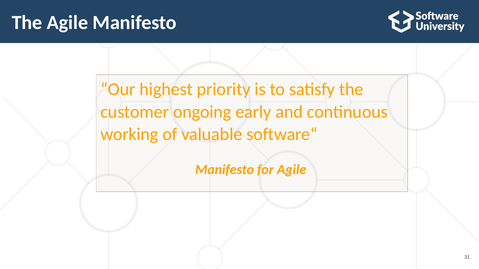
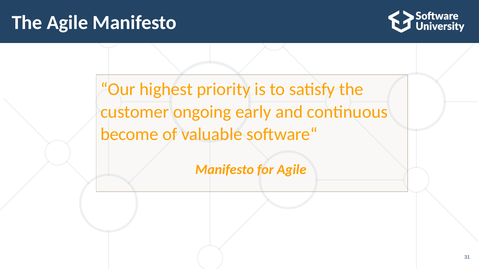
working: working -> become (129, 135)
